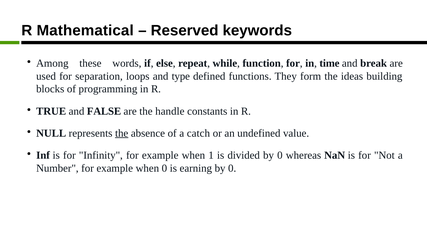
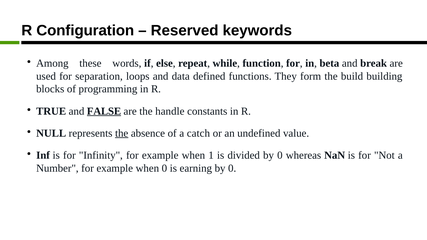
Mathematical: Mathematical -> Conﬁguration (85, 31)
time: time -> beta (329, 63)
type: type -> data (181, 76)
ideas: ideas -> build (352, 76)
FALSE underline: none -> present (104, 111)
